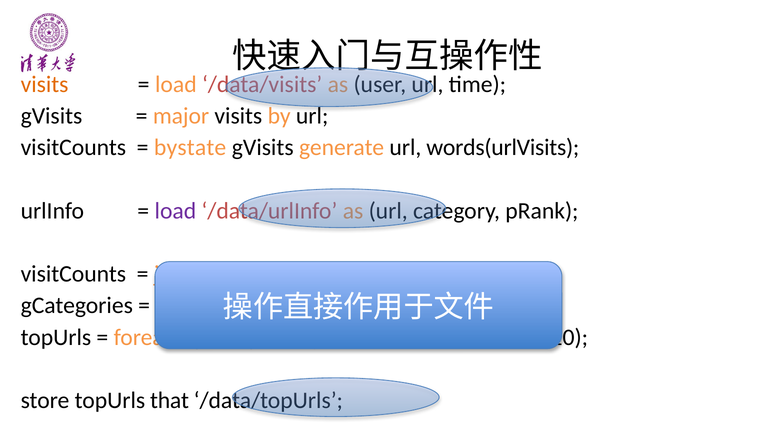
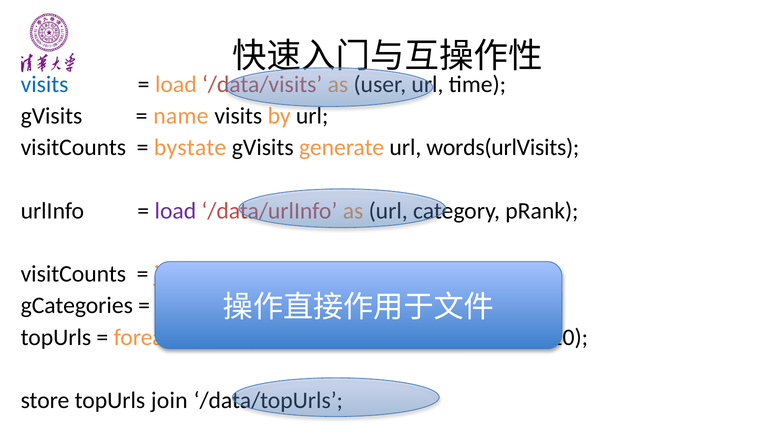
visits colour: orange -> blue (45, 84)
major: major -> name (181, 116)
topUrls that: that -> join (169, 400)
